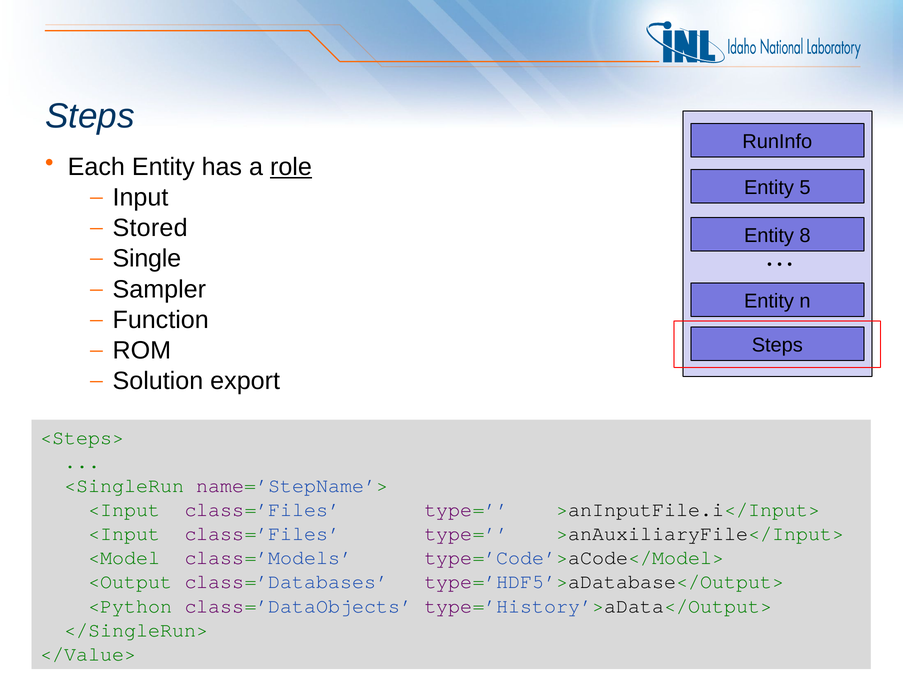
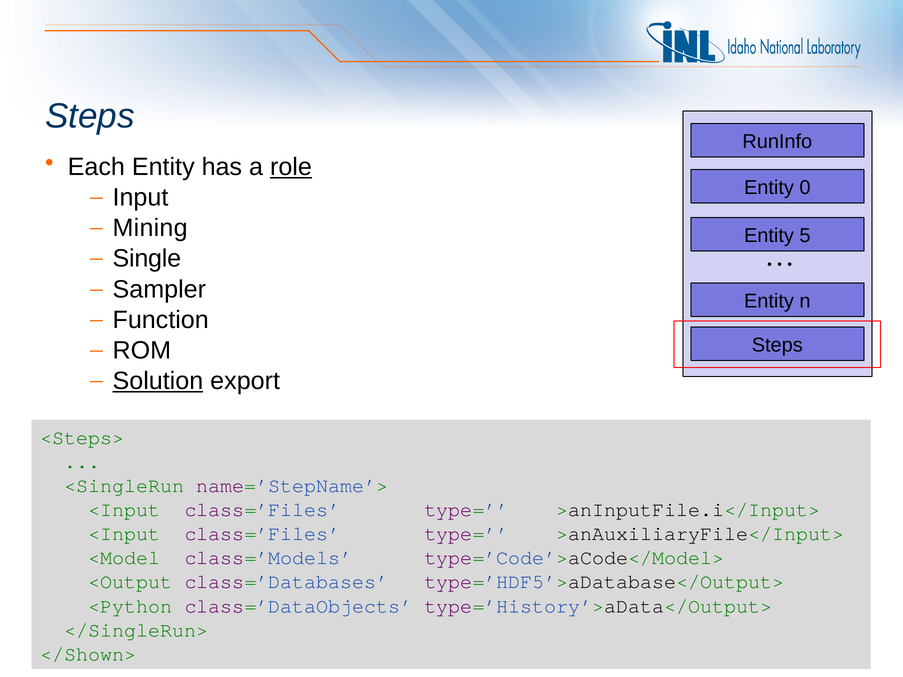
5: 5 -> 0 (805, 188)
Stored: Stored -> Mining (150, 228)
8: 8 -> 5 (805, 236)
Solution underline: none -> present (158, 381)
</Value>: </Value> -> </Shown> (88, 654)
